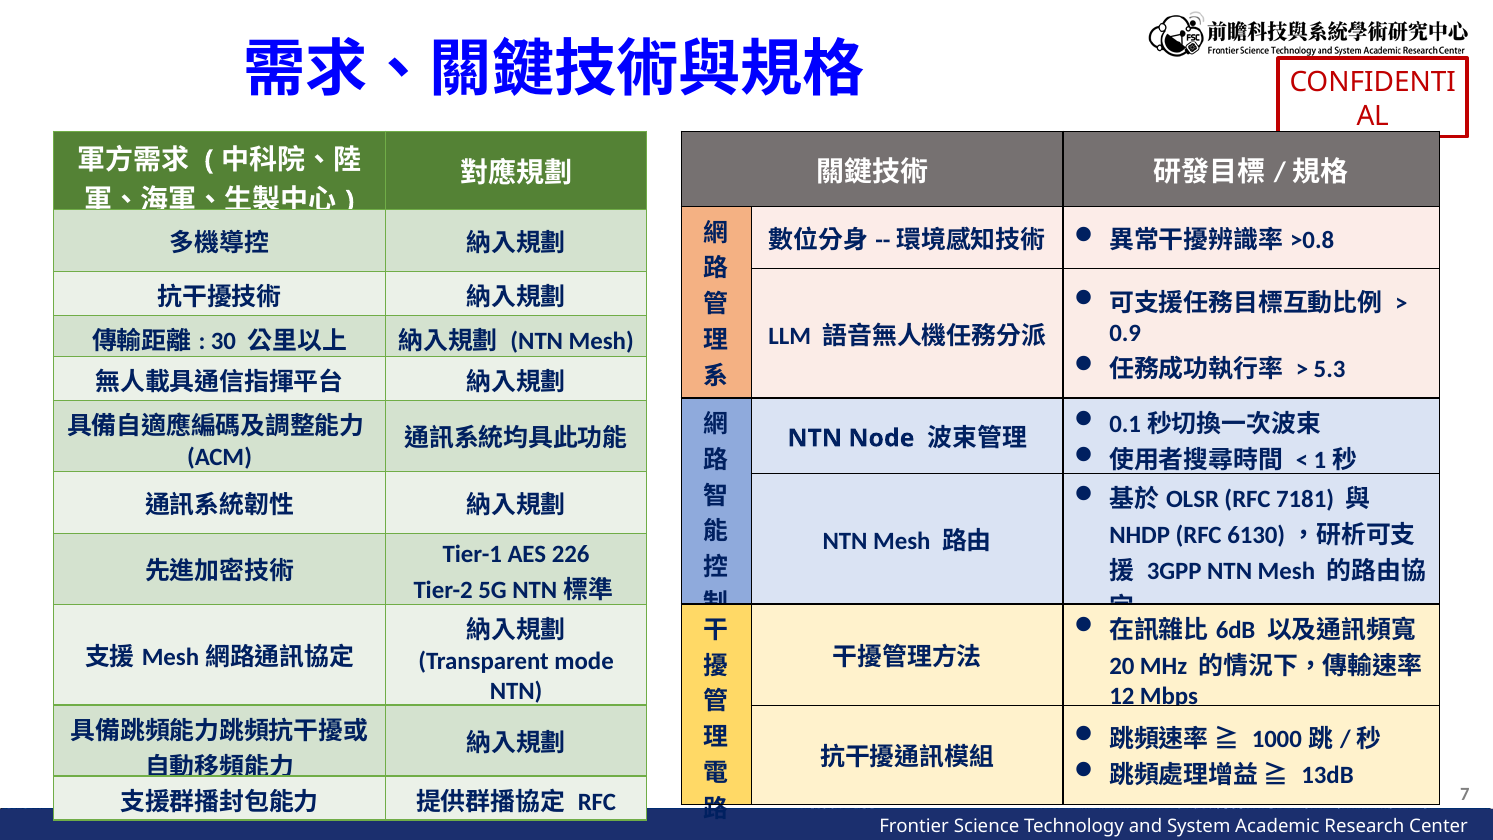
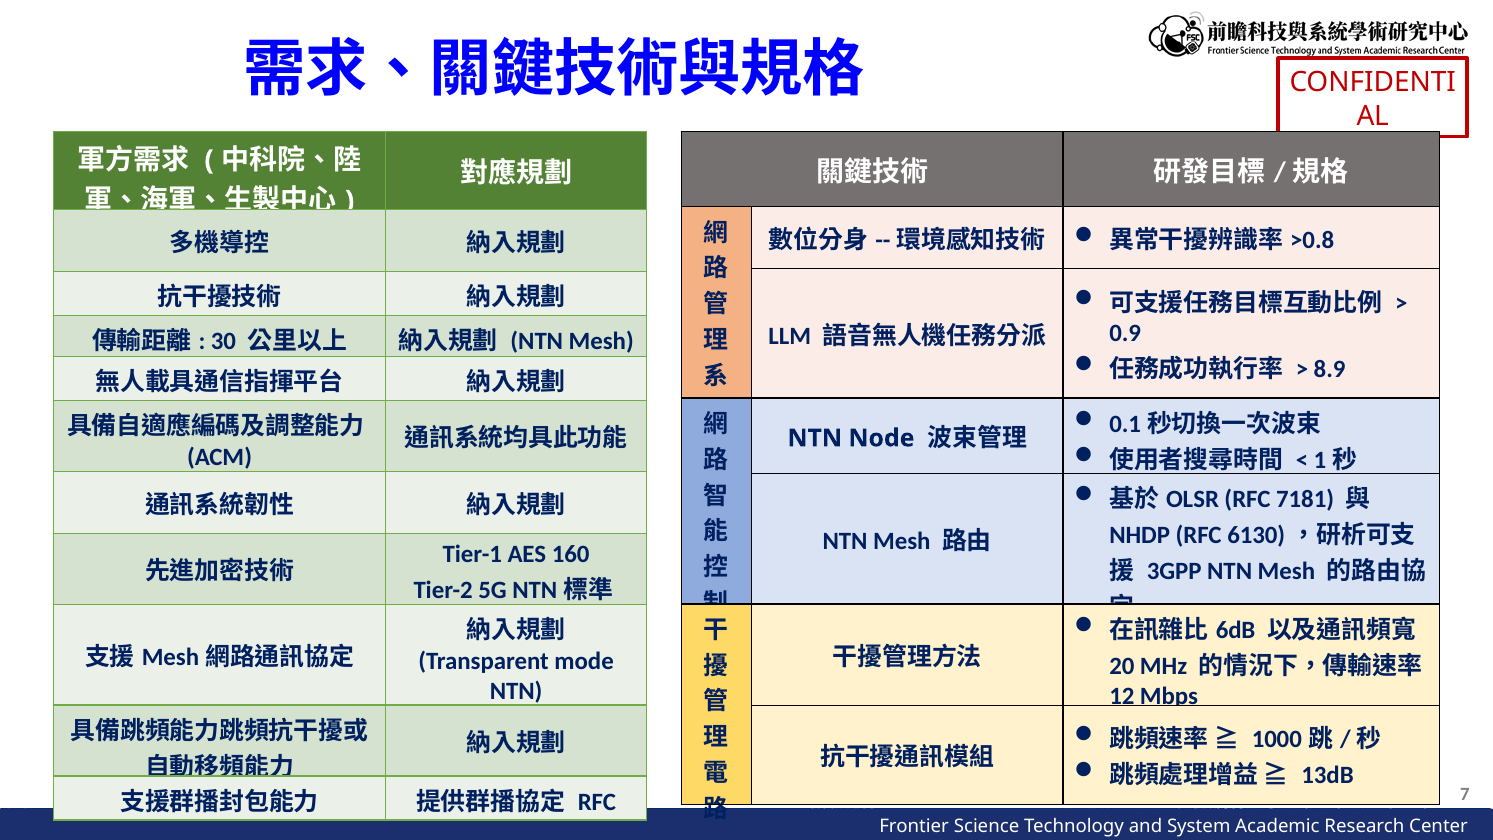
5.3: 5.3 -> 8.9 (1330, 369)
226: 226 -> 160 (571, 554)
